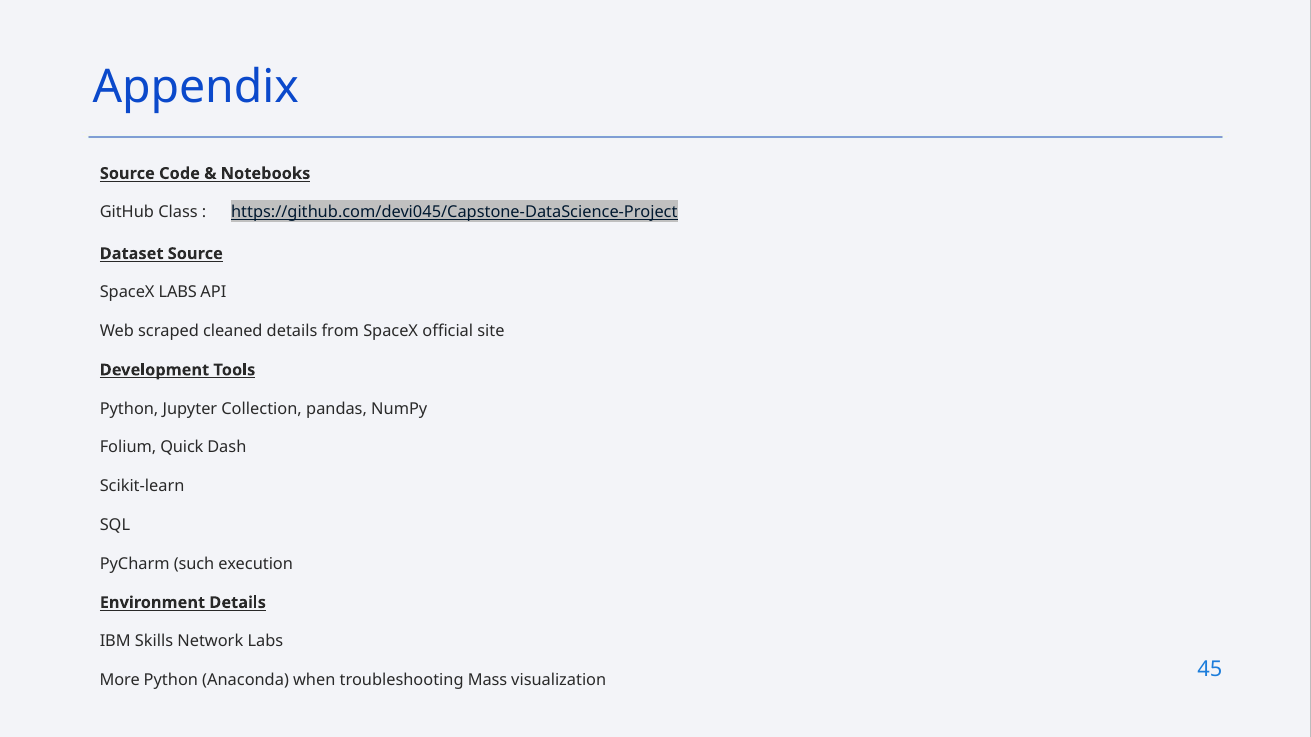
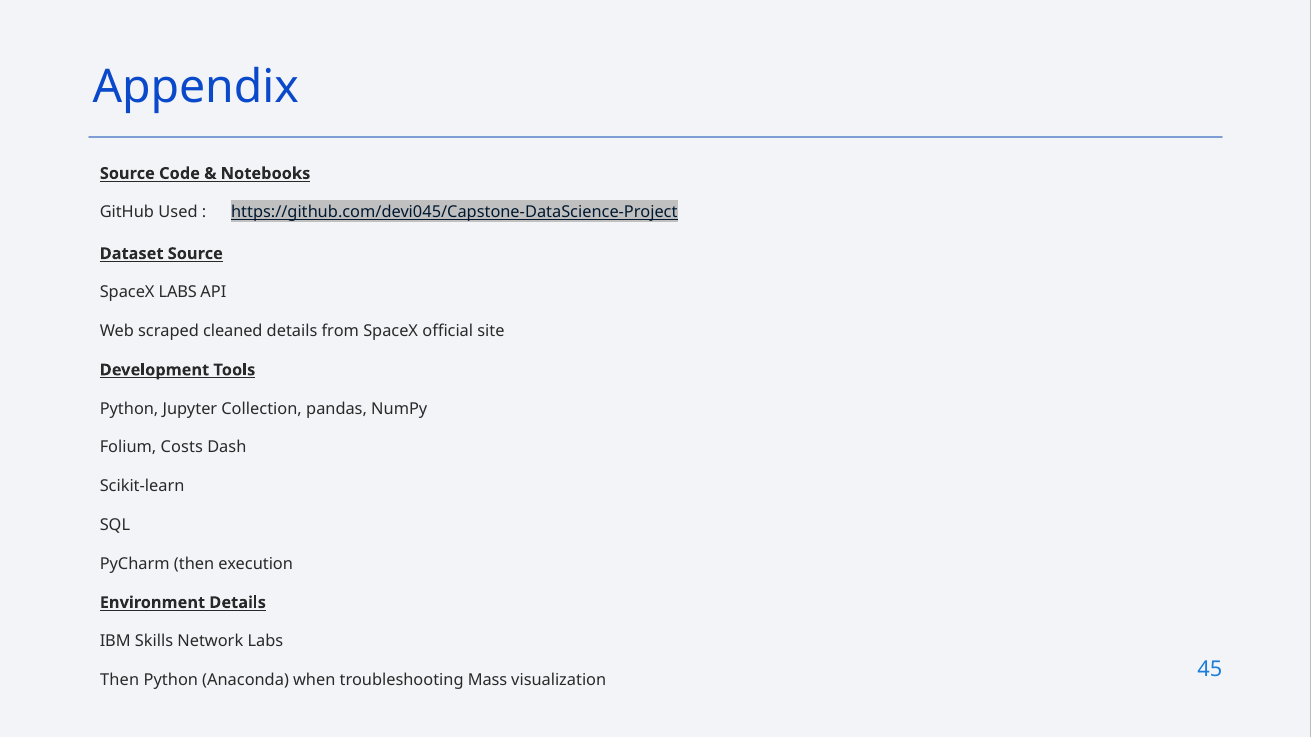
Class: Class -> Used (178, 212)
Quick: Quick -> Costs (182, 448)
PyCharm such: such -> then (194, 564)
More: More -> Then (120, 680)
